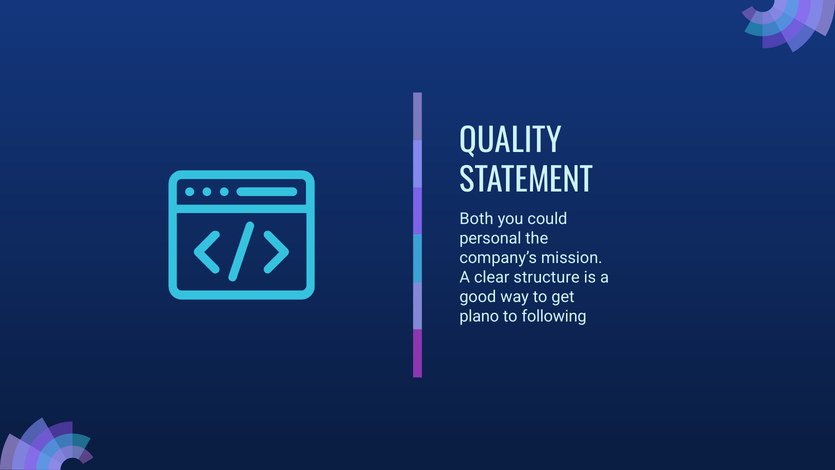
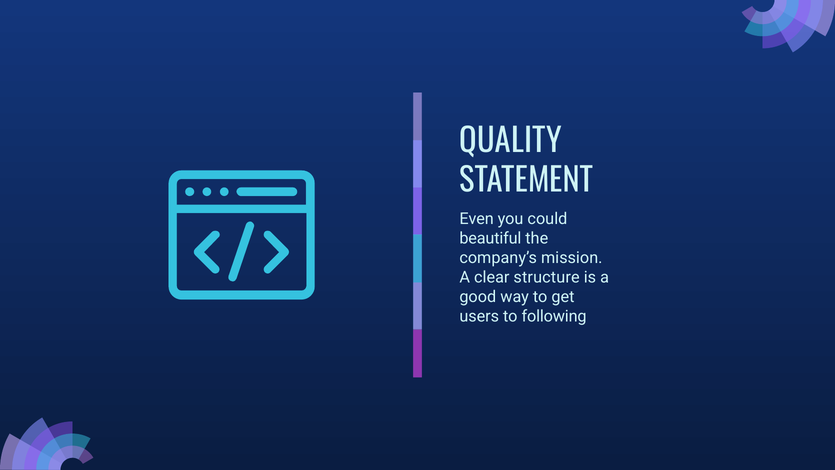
Both: Both -> Even (477, 219)
personal: personal -> beautiful (490, 238)
plano: plano -> users (479, 316)
